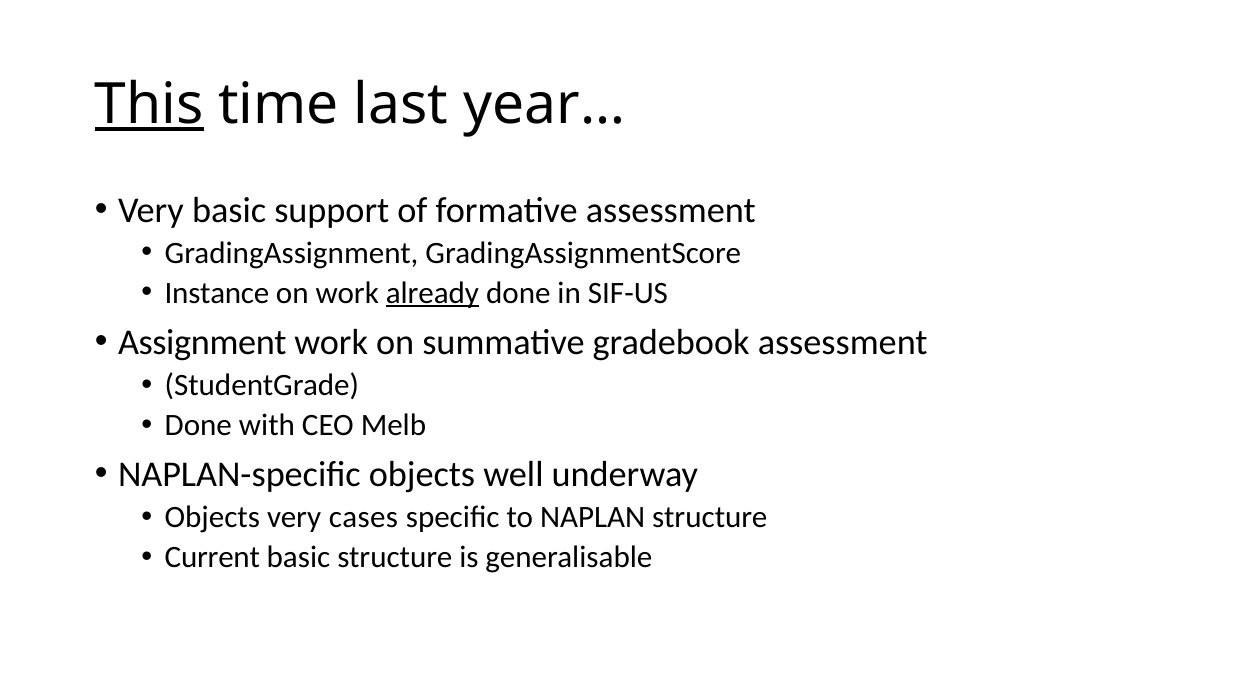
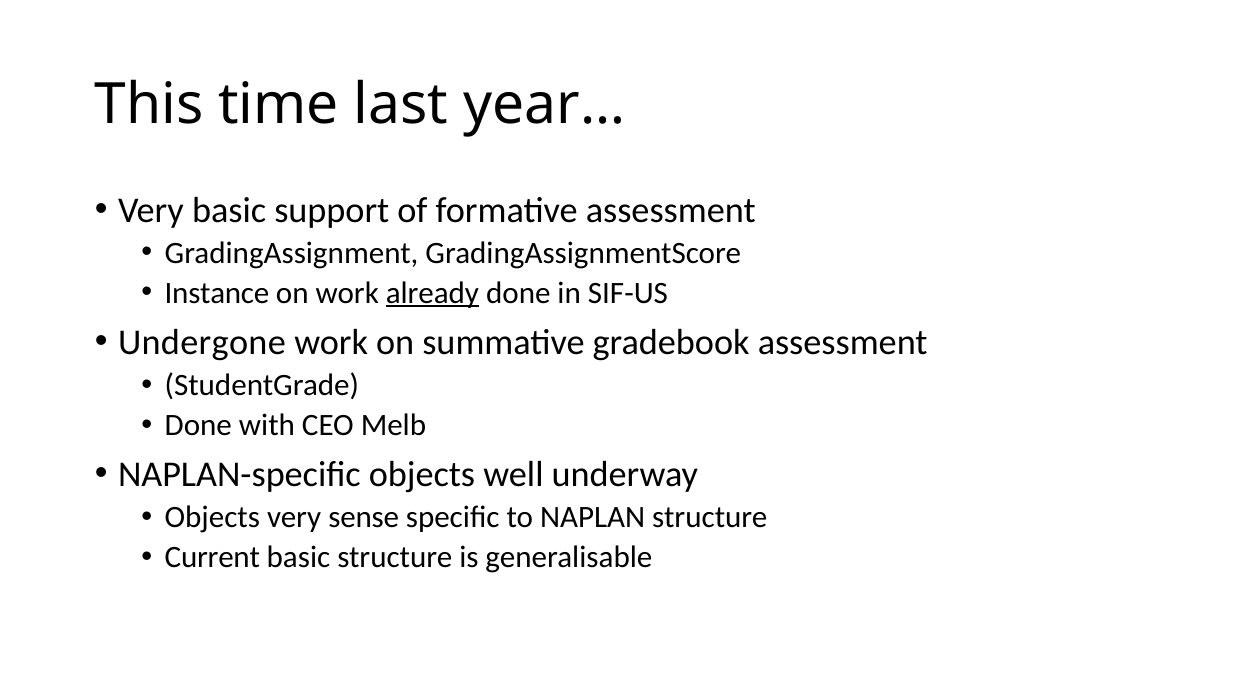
This underline: present -> none (149, 104)
Assignment: Assignment -> Undergone (202, 342)
cases: cases -> sense (364, 517)
